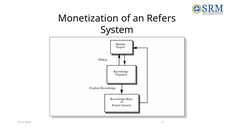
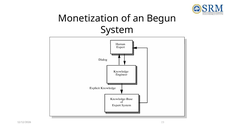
Refers: Refers -> Begun (161, 18)
